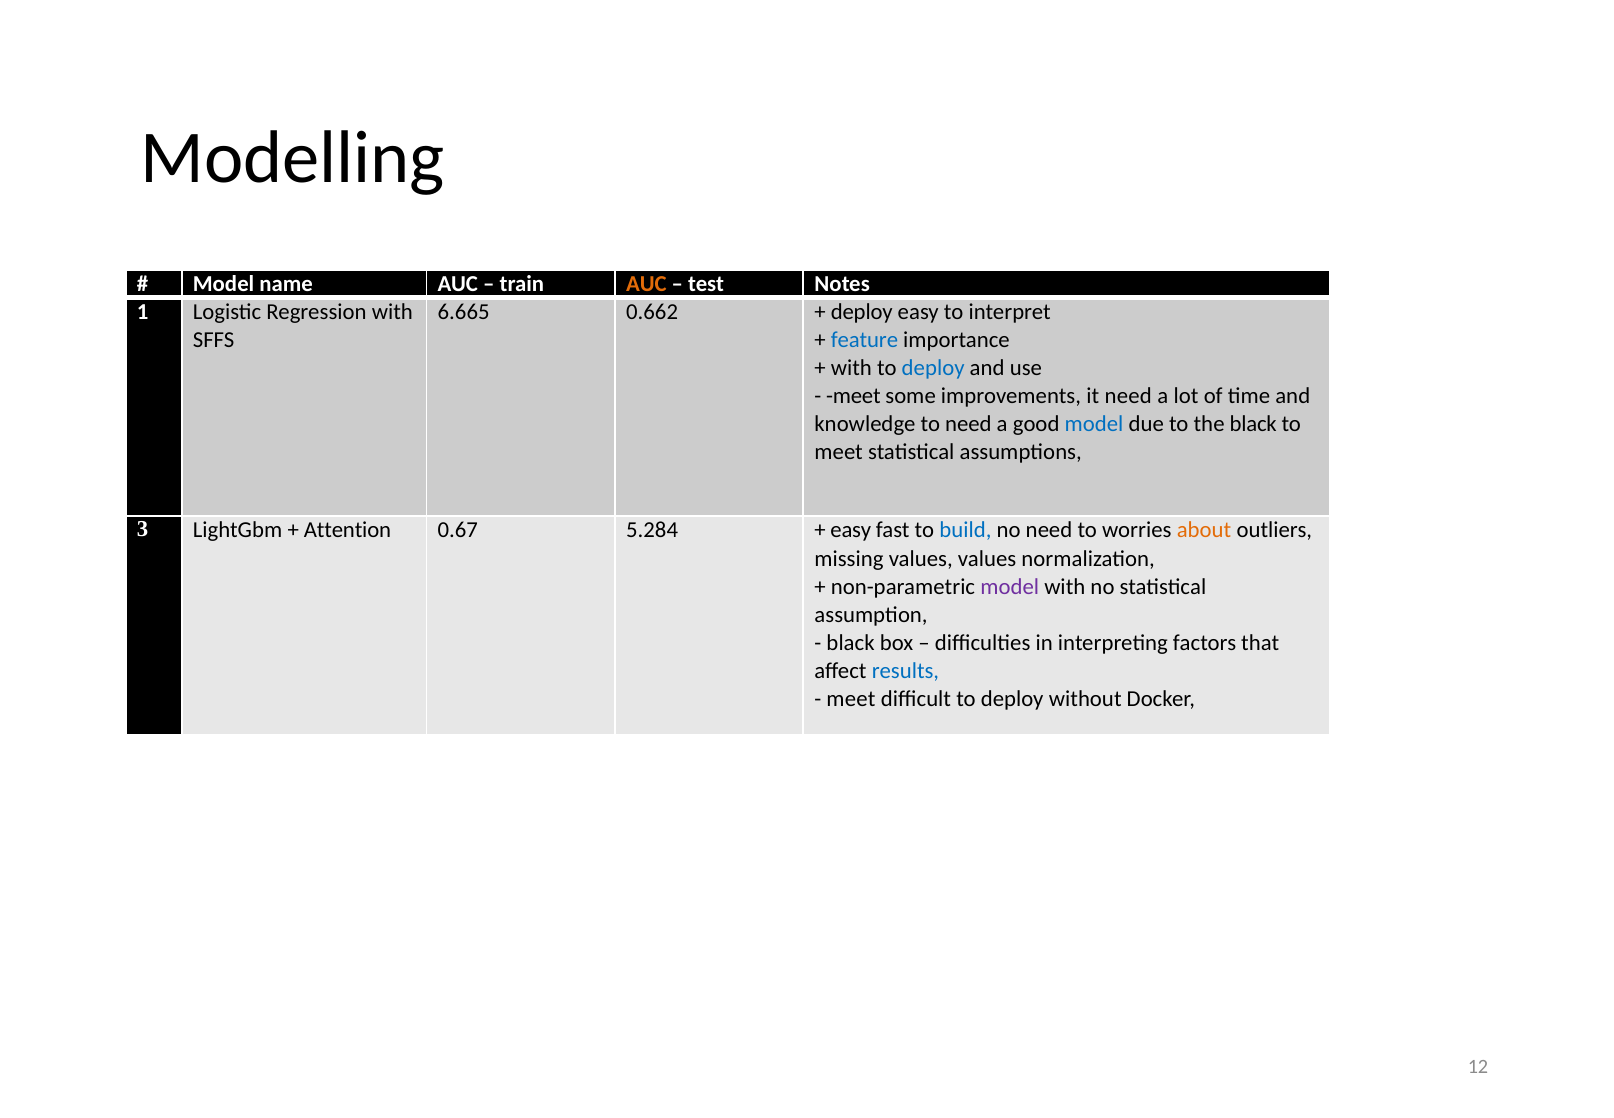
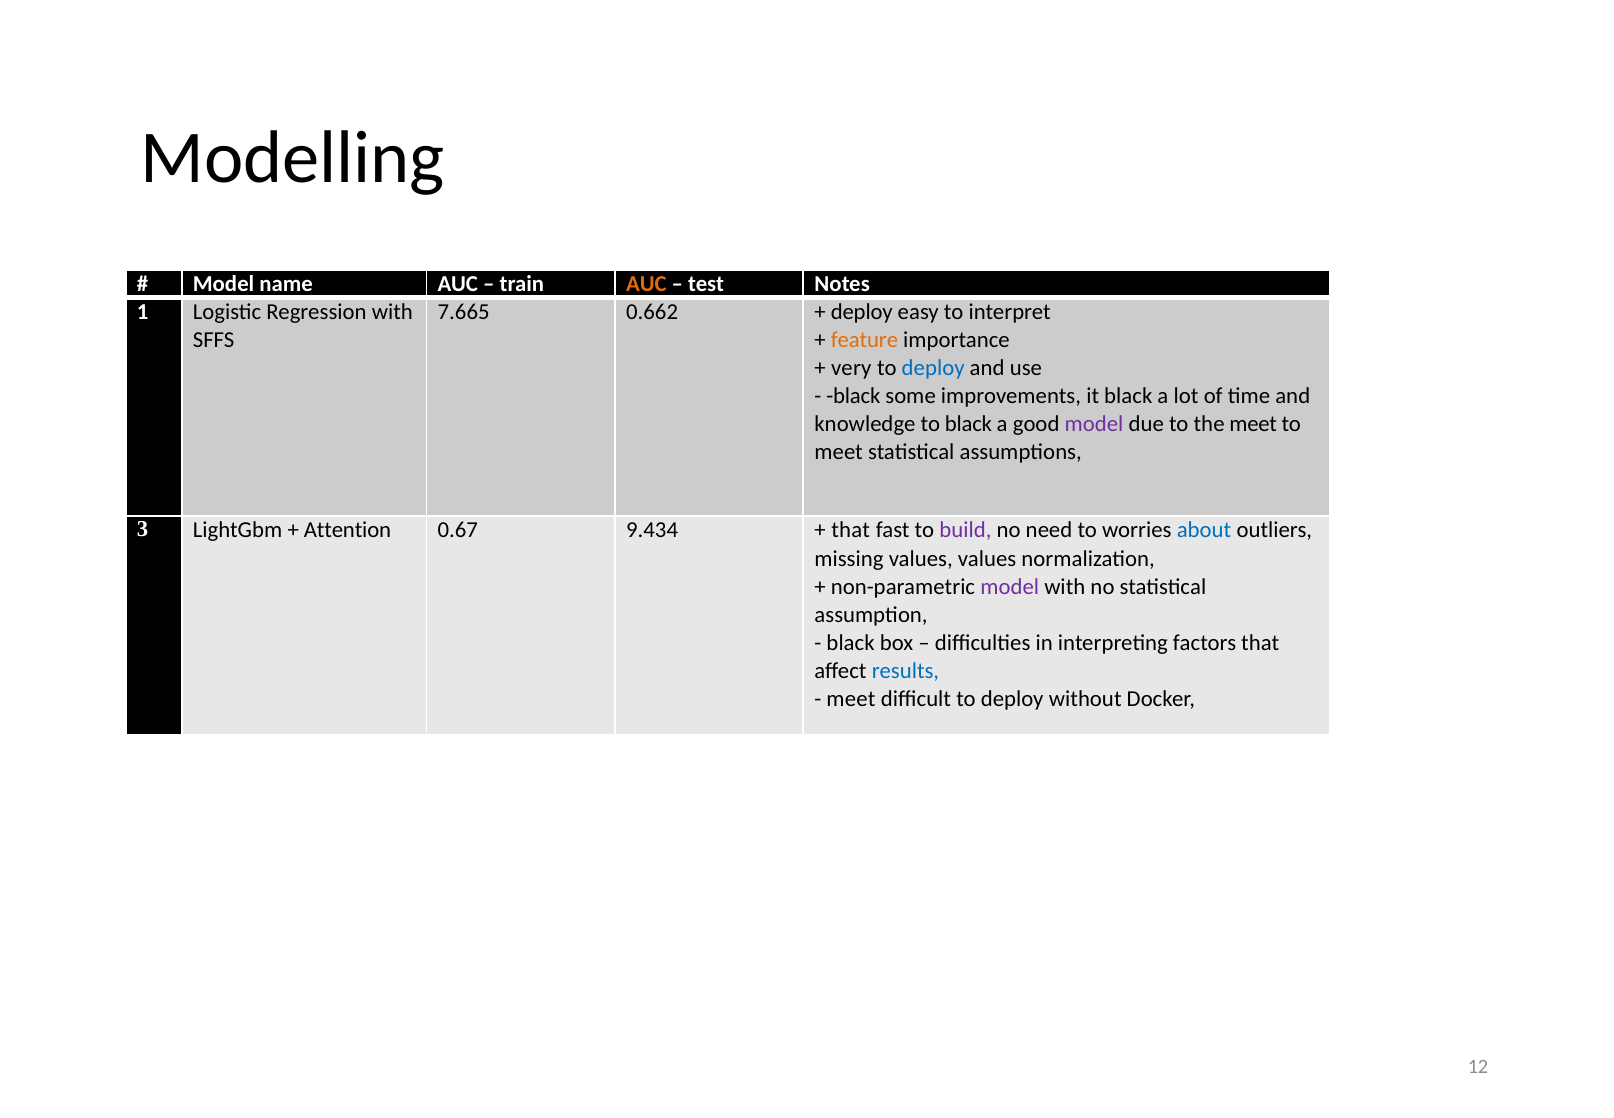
6.665: 6.665 -> 7.665 (464, 311)
feature colour: blue -> orange (864, 340)
with: with -> very (851, 368)
meet: meet -> black (853, 396)
it need: need -> black (1128, 396)
to need: need -> black (968, 424)
model colour: blue -> purple (1094, 424)
the black: black -> meet (1253, 424)
5.284: 5.284 -> 9.434 (652, 530)
easy: easy -> that (851, 530)
build colour: blue -> purple (965, 530)
about colour: orange -> blue (1204, 530)
